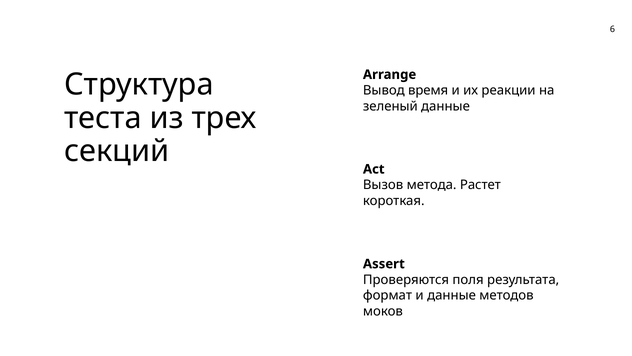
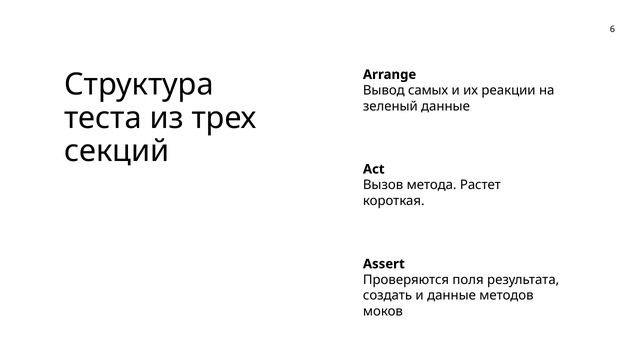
время: время -> самых (428, 90)
формат: формат -> создать (388, 295)
